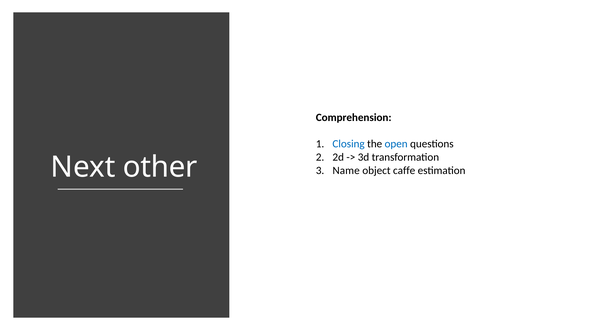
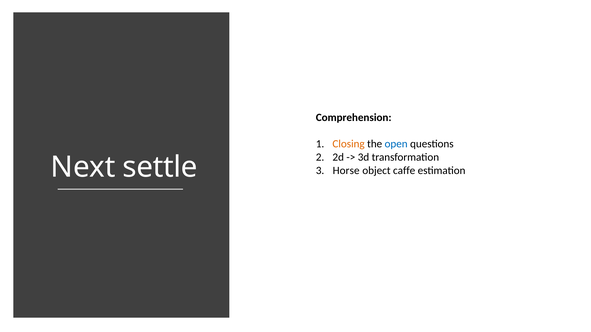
Closing colour: blue -> orange (349, 144)
other: other -> settle (160, 167)
Name: Name -> Horse (346, 171)
